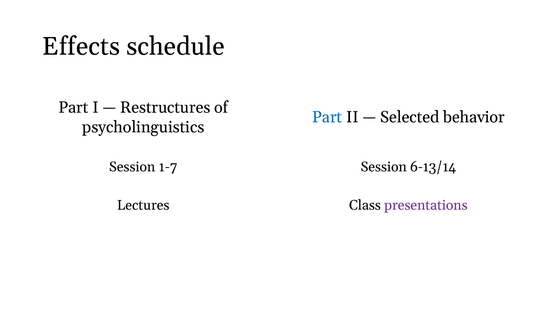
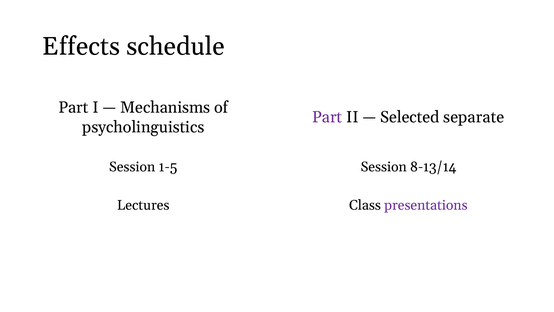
Restructures: Restructures -> Mechanisms (165, 108)
Part colour: blue -> purple (327, 117)
behavior: behavior -> separate (474, 117)
1-7: 1-7 -> 1-5 (168, 167)
6-13/14: 6-13/14 -> 8-13/14 (433, 167)
